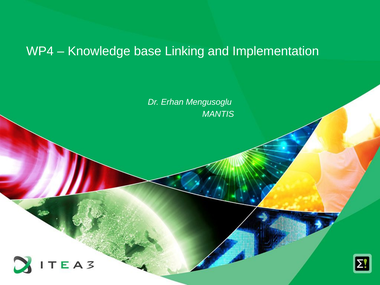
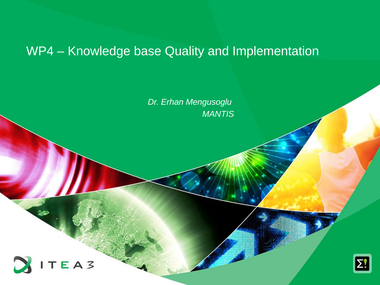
Linking: Linking -> Quality (185, 51)
